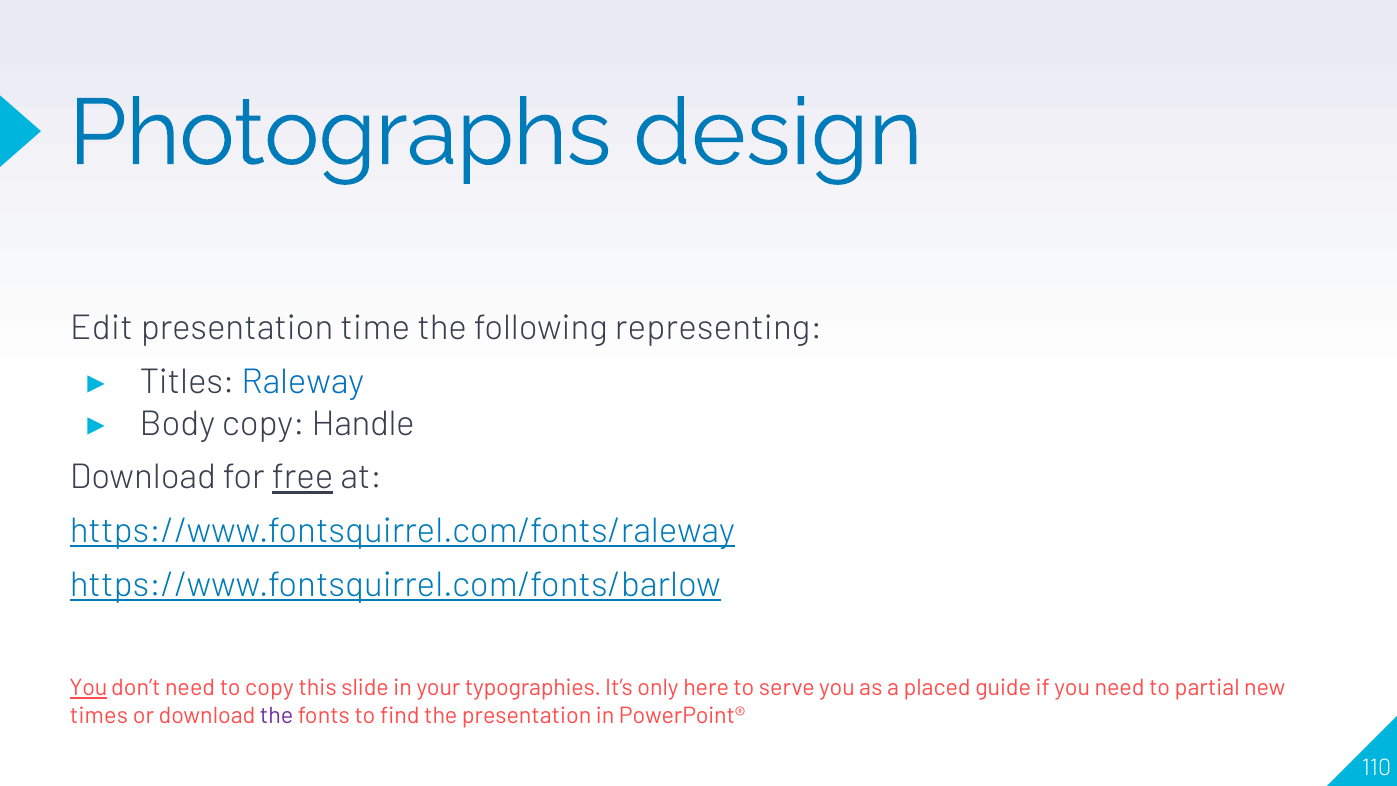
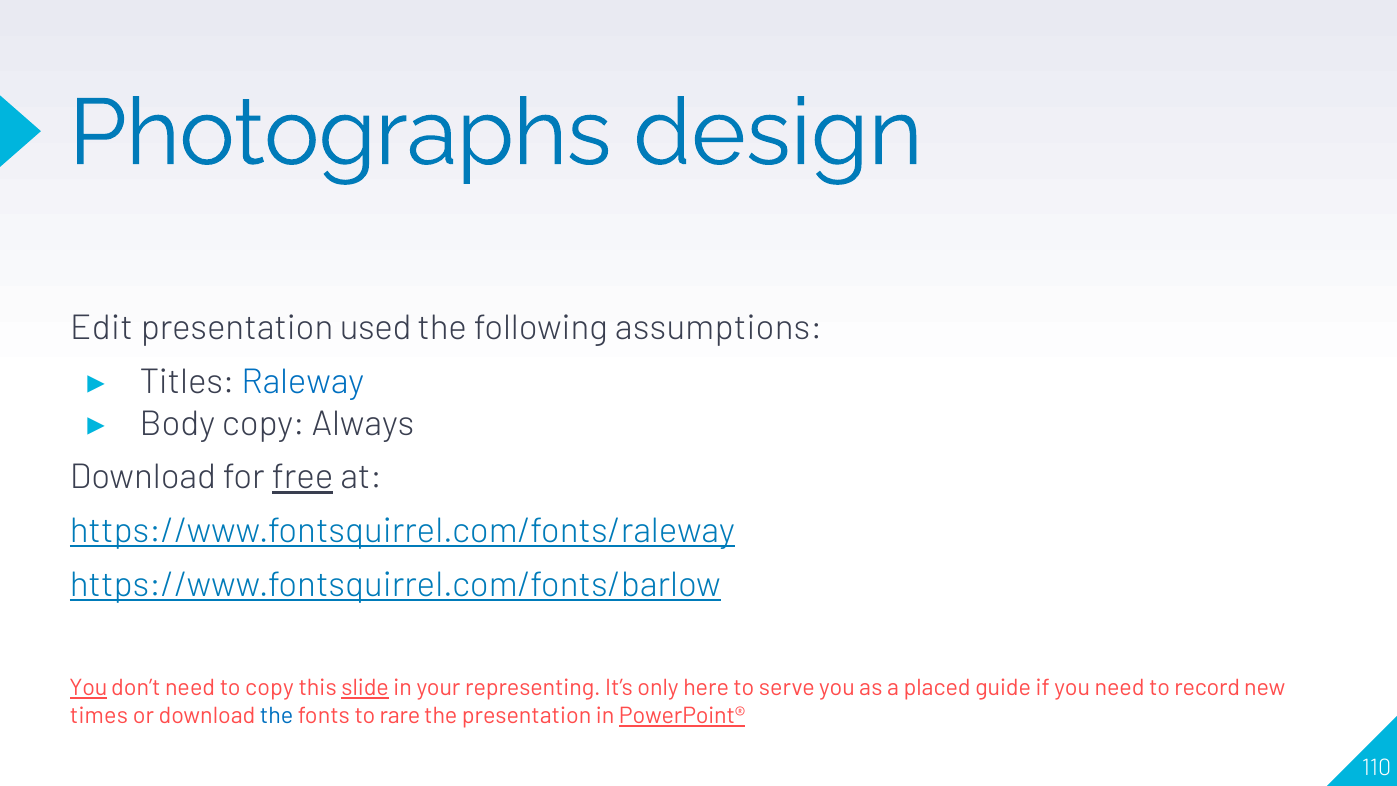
time: time -> used (376, 328)
representing: representing -> assumptions (719, 328)
Handle: Handle -> Always (363, 424)
slide underline: none -> present (365, 688)
typographies: typographies -> representing (533, 688)
partial: partial -> record (1207, 688)
the colour: purple -> blue (277, 716)
find: find -> rare (400, 716)
PowerPoint® underline: none -> present (682, 716)
